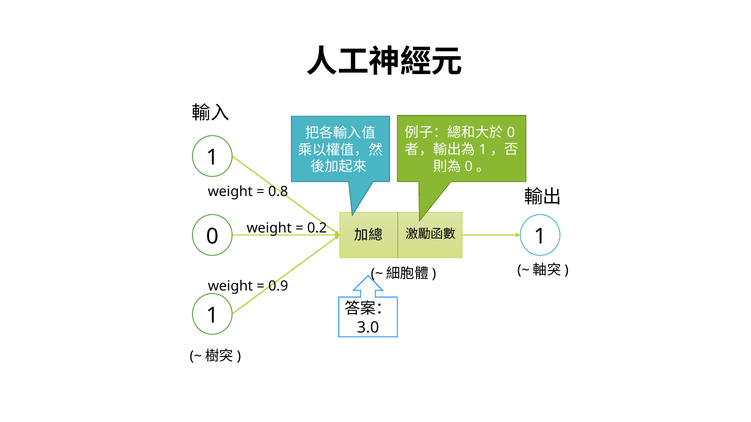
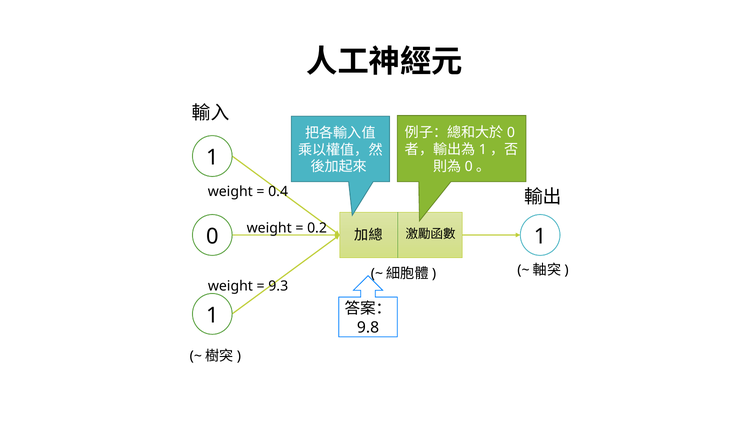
0.8: 0.8 -> 0.4 (278, 192)
0.9: 0.9 -> 9.3 (278, 286)
3.0: 3.0 -> 9.8 (368, 328)
